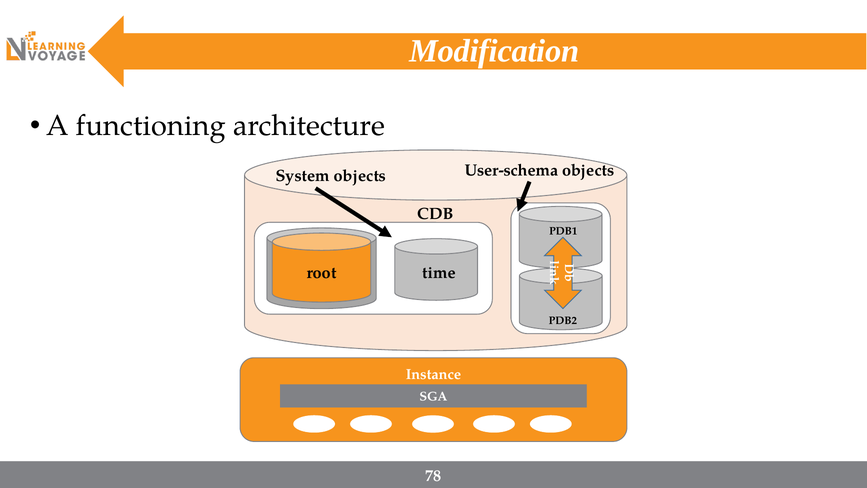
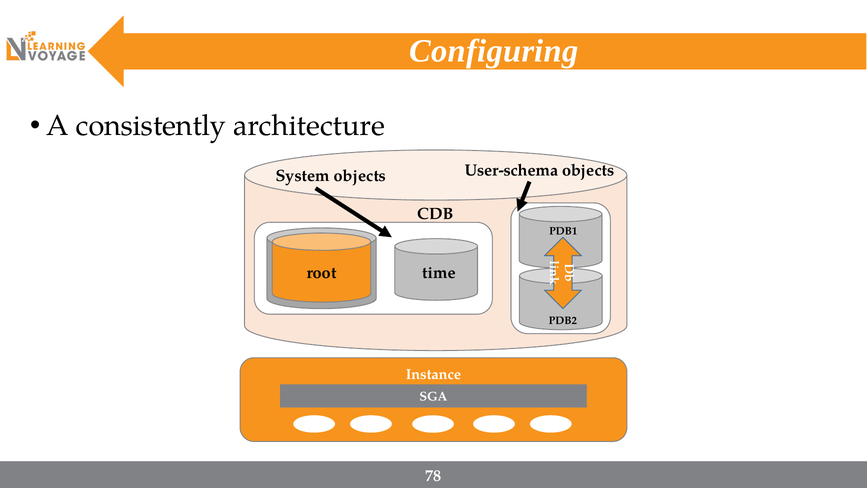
Modification: Modification -> Configuring (494, 51)
functioning: functioning -> consistently (151, 126)
